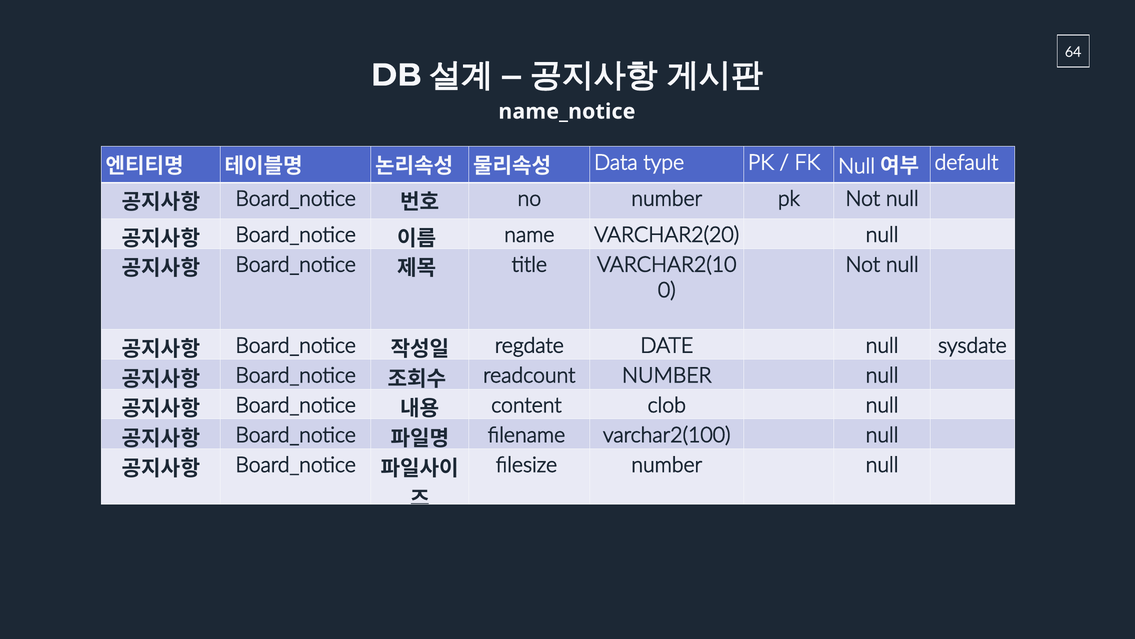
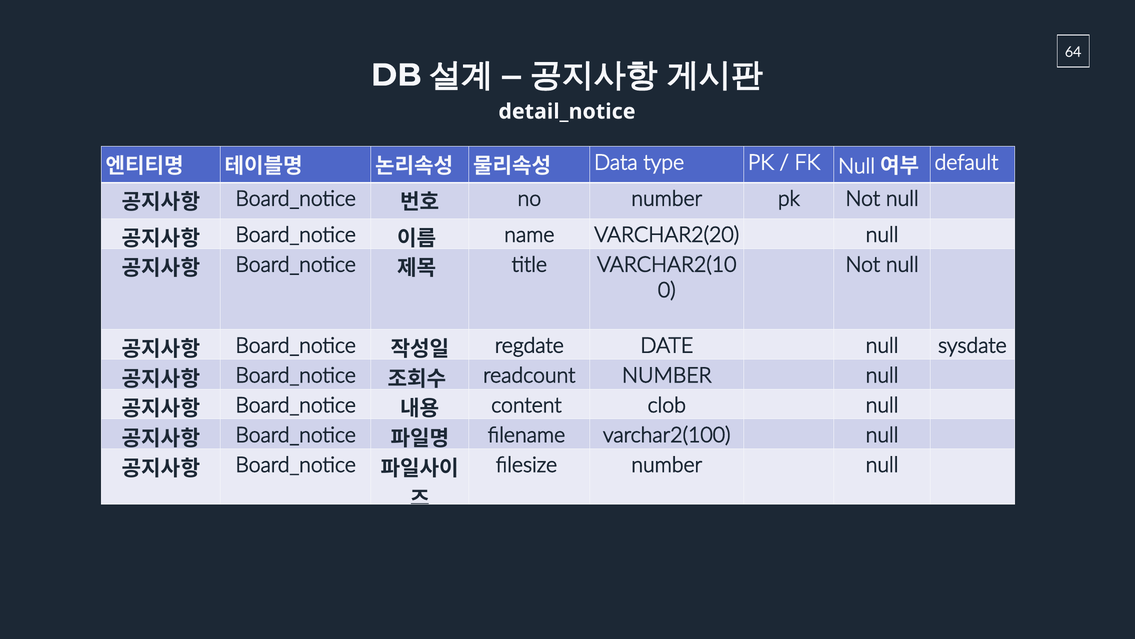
name_notice: name_notice -> detail_notice (567, 112)
